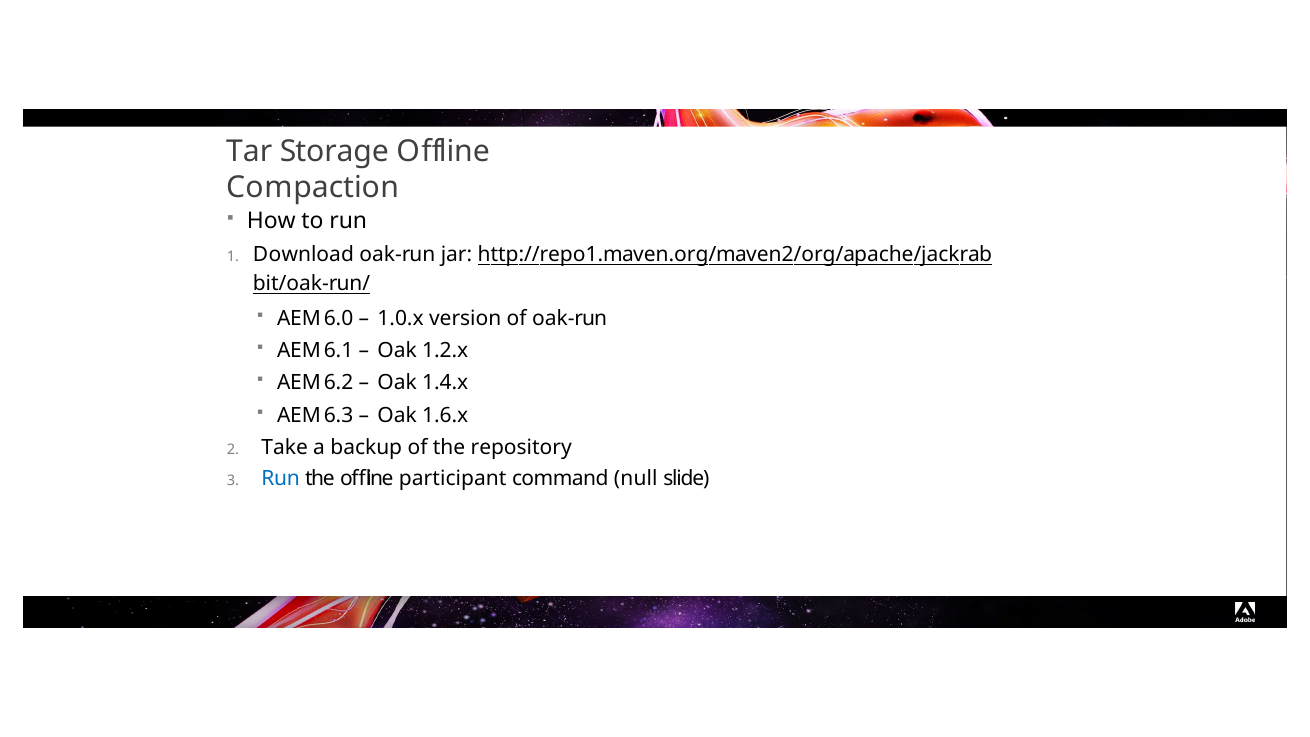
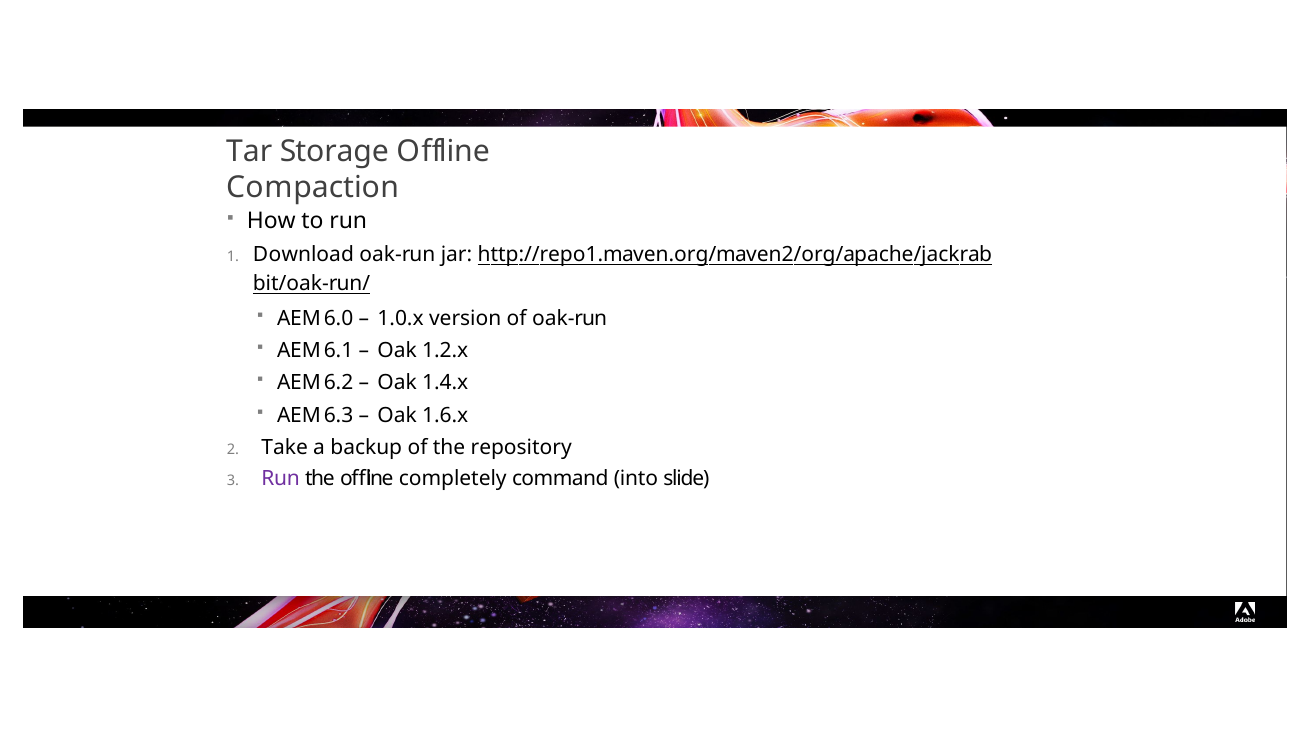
Run colour: blue -> purple (281, 479)
participant: participant -> completely (453, 479)
null: null -> into (636, 479)
